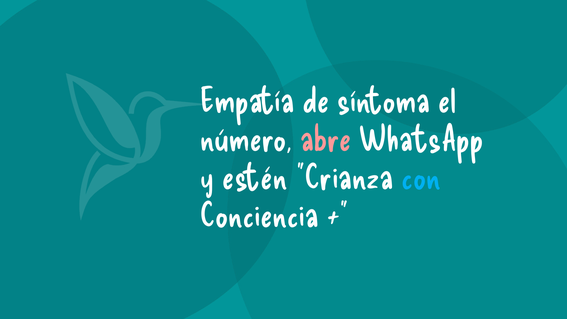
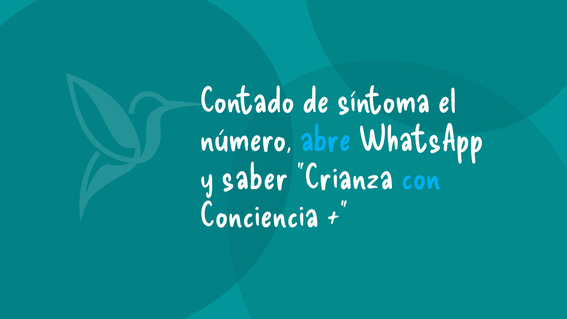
Empatía: Empatía -> Contado (247, 101)
abre colour: pink -> light blue (326, 139)
estén: estén -> saber (255, 178)
